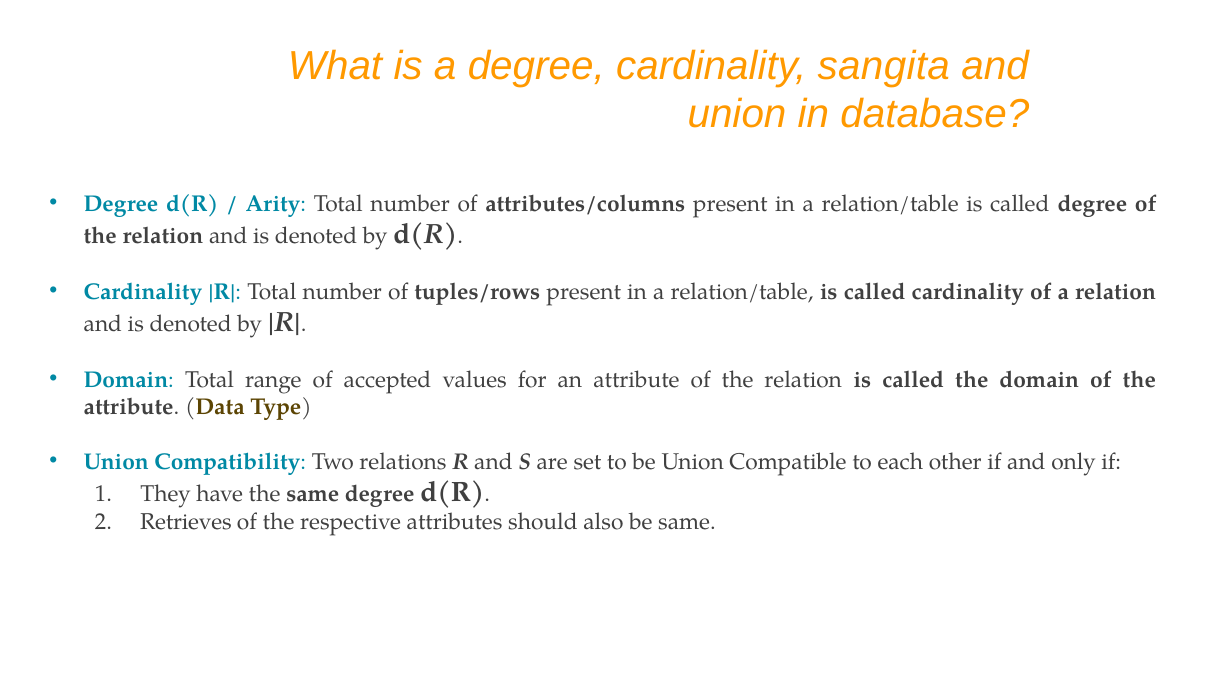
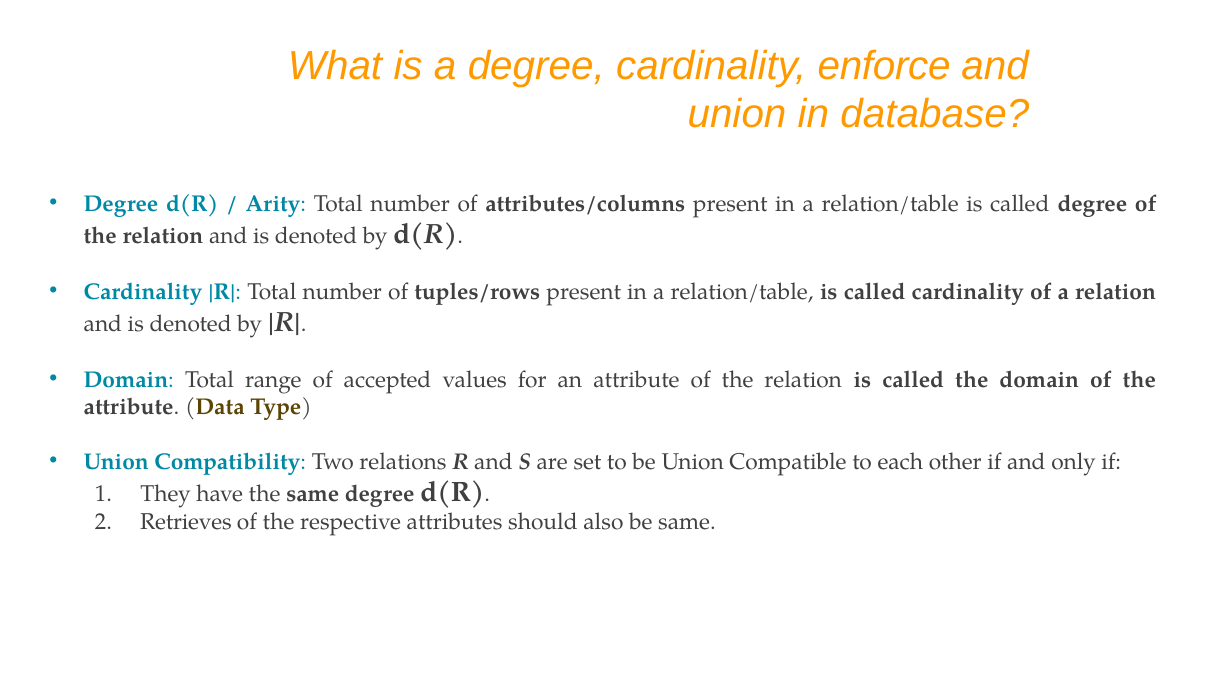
sangita: sangita -> enforce (884, 66)
